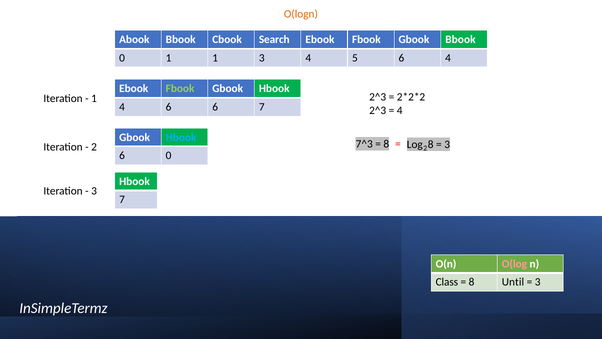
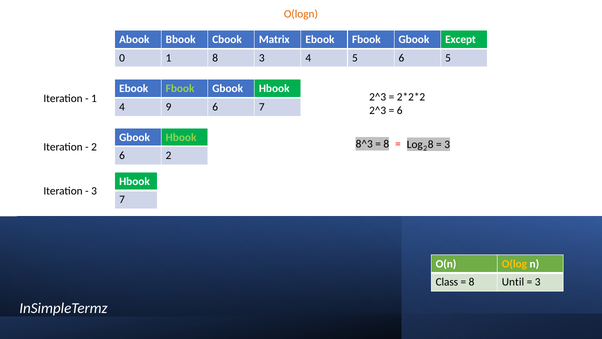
Search: Search -> Matrix (274, 40)
Gbook Bbook: Bbook -> Except (461, 40)
1 1: 1 -> 8 (215, 58)
6 4: 4 -> 5 (448, 58)
4 6: 6 -> 9 (169, 107)
4: 4 -> 6 (400, 110)
Hbook colour: light blue -> light green (181, 137)
7^3: 7^3 -> 8^3 (364, 144)
6 0: 0 -> 2 (169, 155)
O(log colour: pink -> yellow (514, 264)
